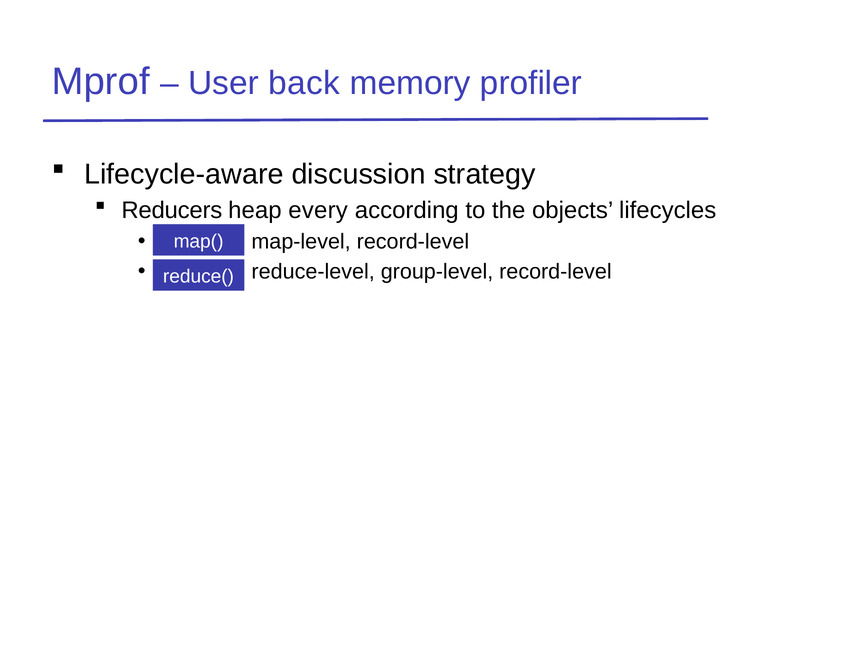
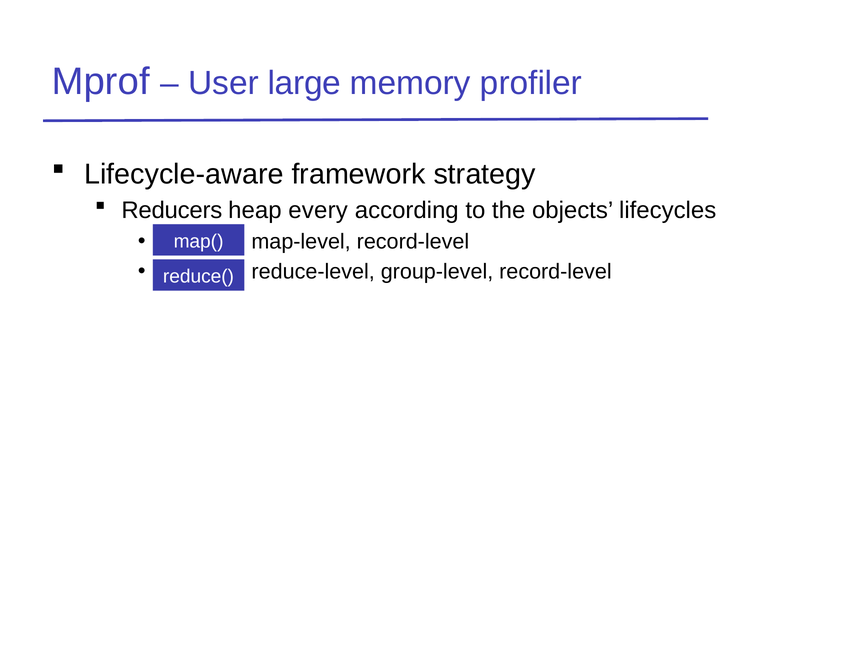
back: back -> large (304, 83)
discussion: discussion -> framework (359, 174)
